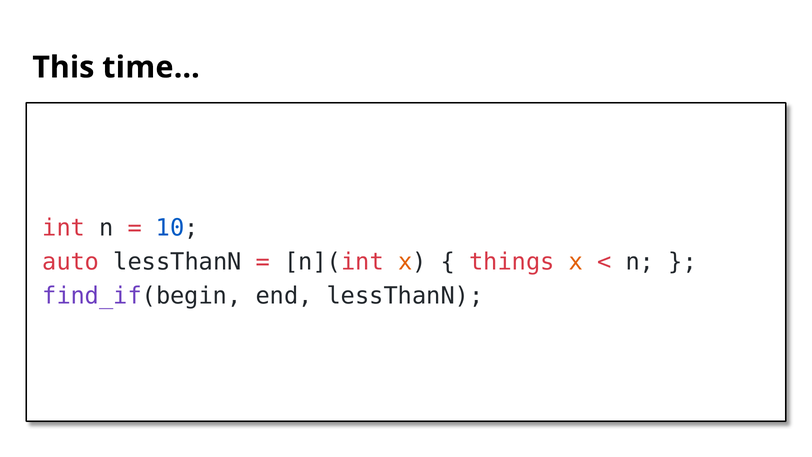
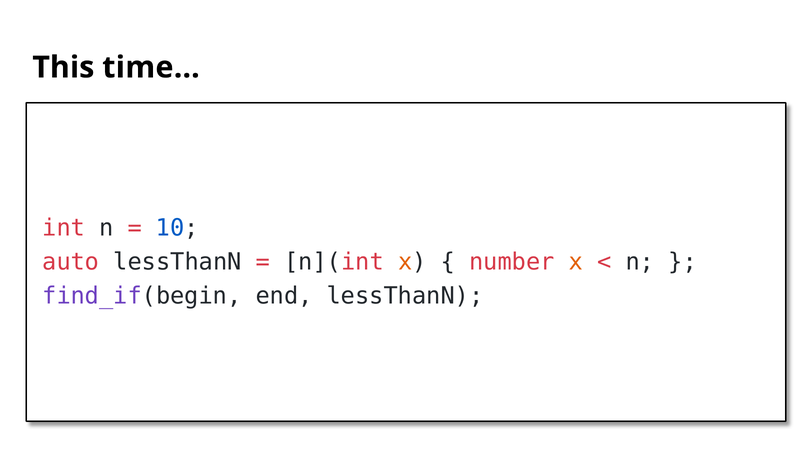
things: things -> number (512, 262)
